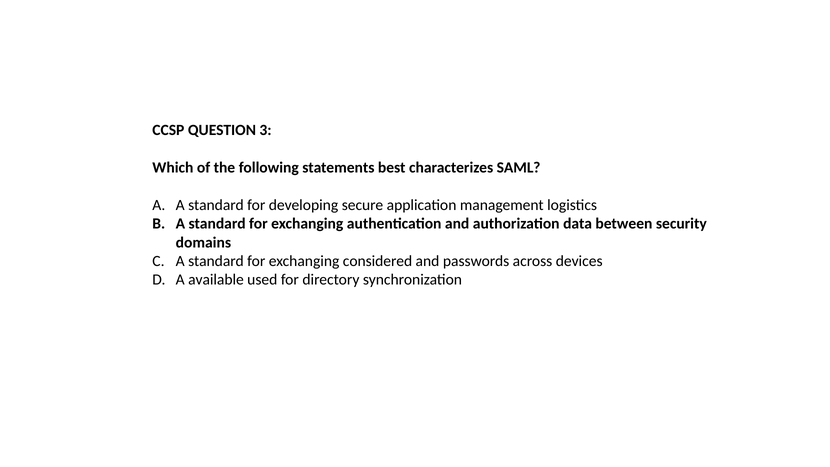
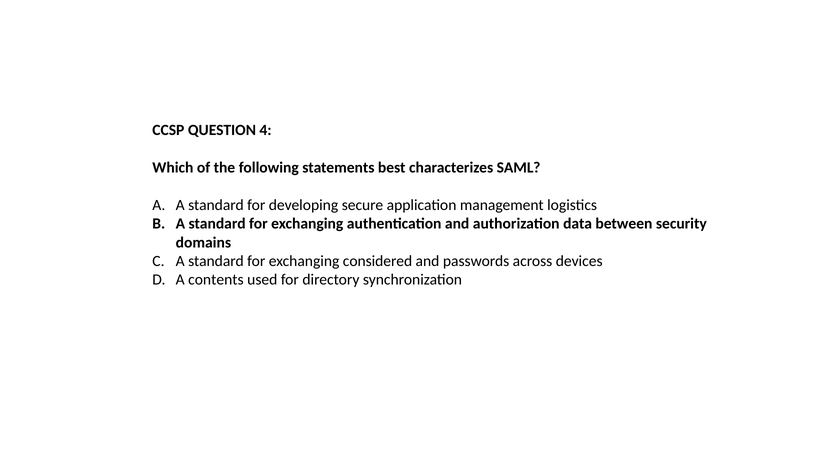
3: 3 -> 4 (266, 130)
available: available -> contents (216, 280)
